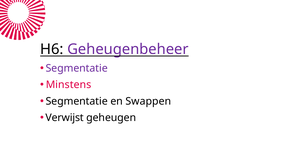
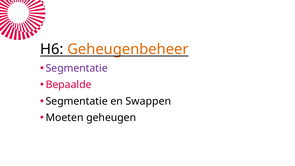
Geheugenbeheer colour: purple -> orange (128, 49)
Minstens: Minstens -> Bepaalde (69, 85)
Verwijst: Verwijst -> Moeten (65, 118)
